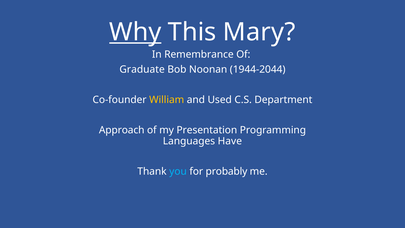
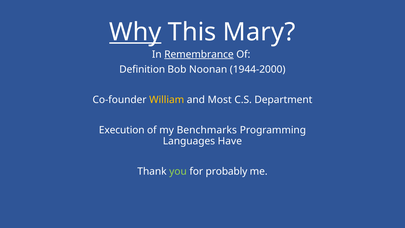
Remembrance underline: none -> present (199, 54)
Graduate: Graduate -> Definition (142, 69)
1944-2044: 1944-2044 -> 1944-2000 (258, 69)
Used: Used -> Most (220, 100)
Approach: Approach -> Execution (122, 130)
Presentation: Presentation -> Benchmarks (207, 130)
you colour: light blue -> light green (178, 171)
